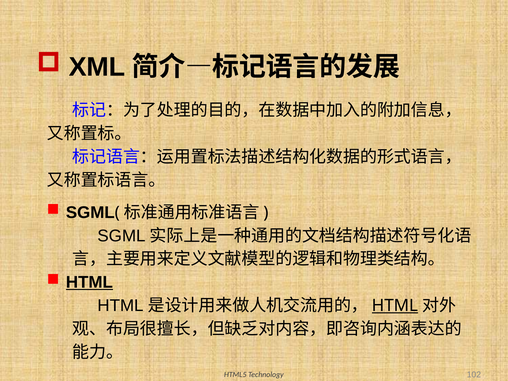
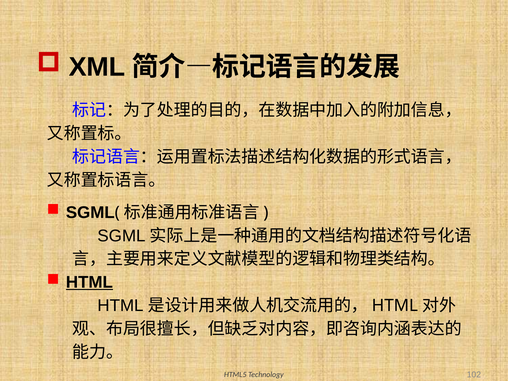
HTML underline: present -> none (395, 306)
